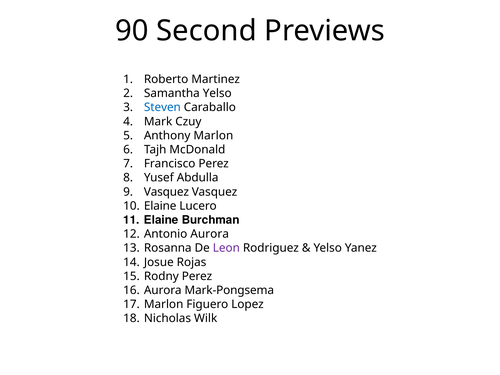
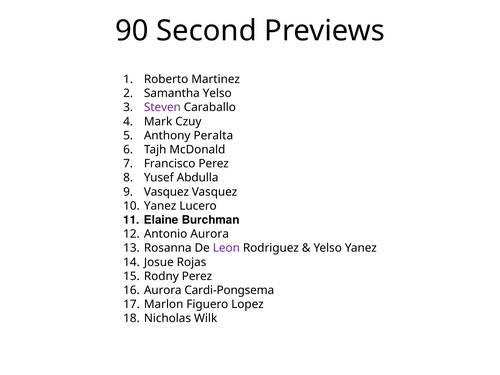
Steven colour: blue -> purple (162, 107)
Anthony Marlon: Marlon -> Peralta (213, 136)
Elaine: Elaine -> Yanez (160, 206)
Mark-Pongsema: Mark-Pongsema -> Cardi-Pongsema (229, 290)
